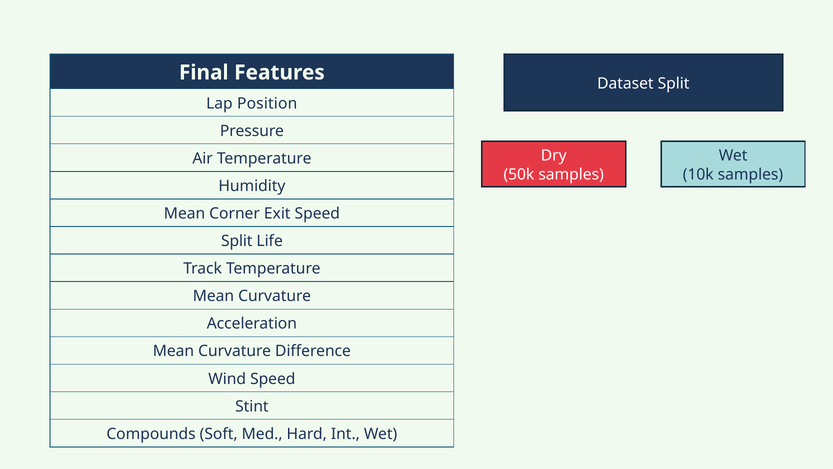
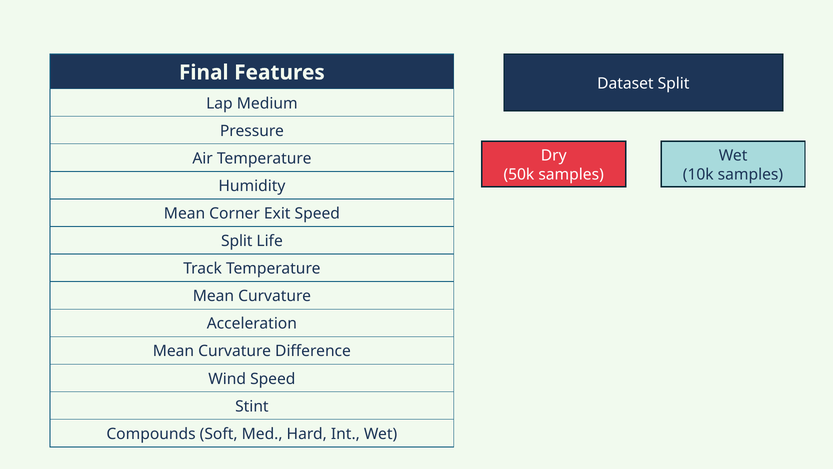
Position: Position -> Medium (267, 103)
